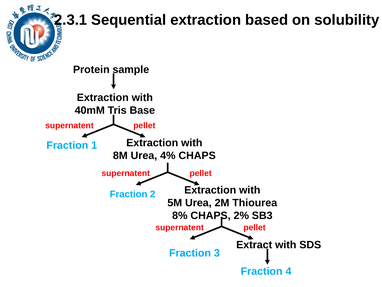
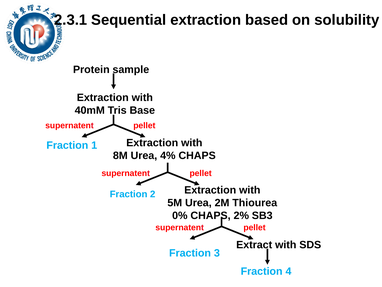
8%: 8% -> 0% (180, 215)
